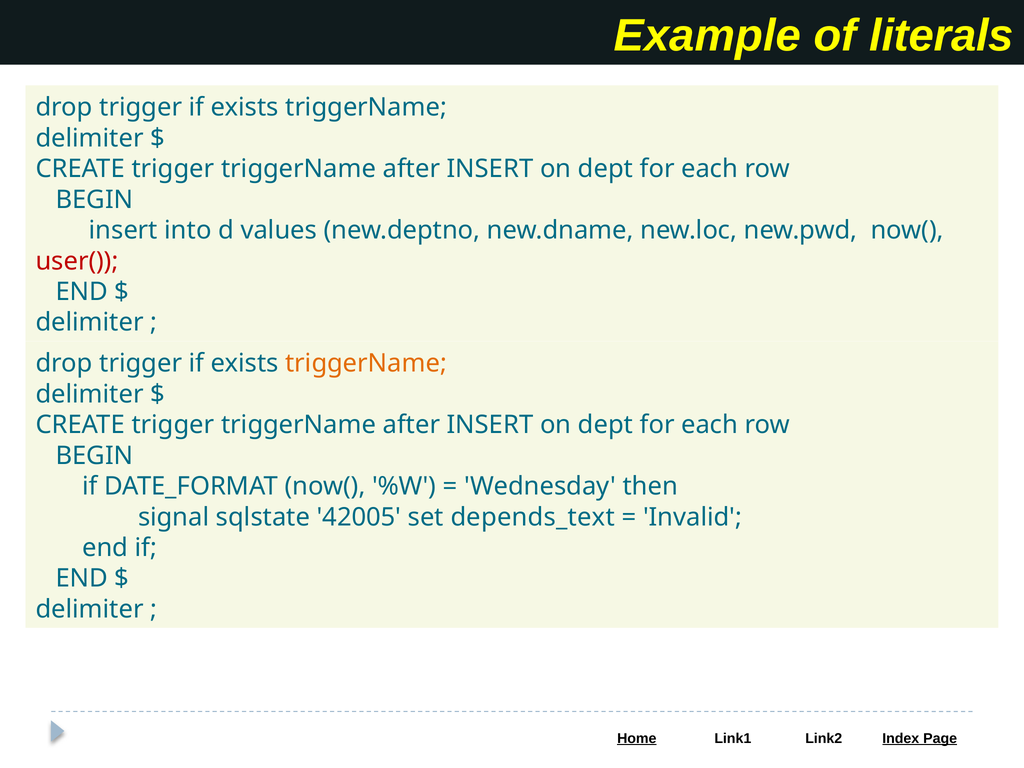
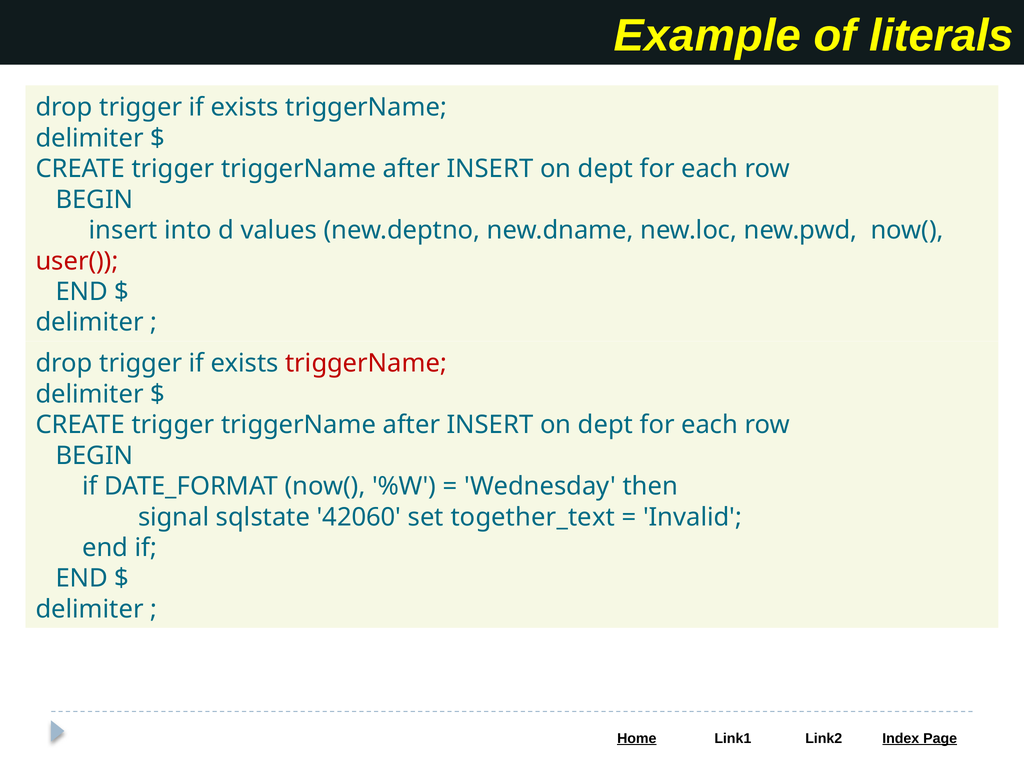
triggerName colour: orange -> red (366, 363)
42005: 42005 -> 42060 (359, 517)
depends_text: depends_text -> together_text (533, 517)
